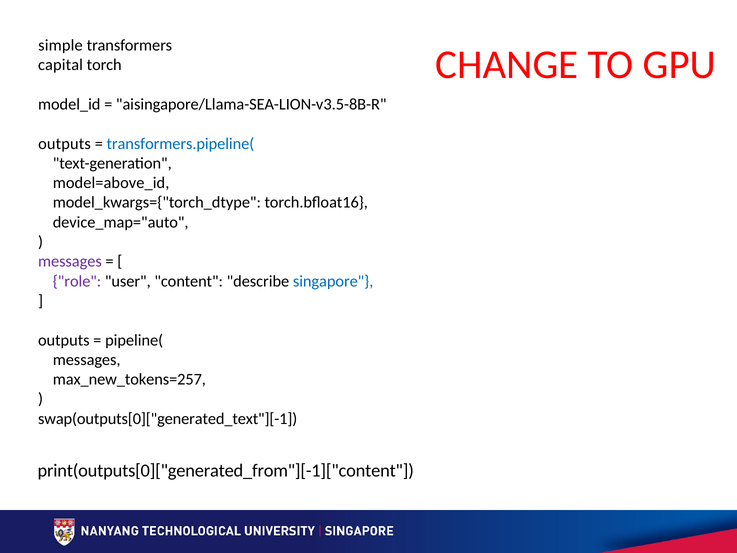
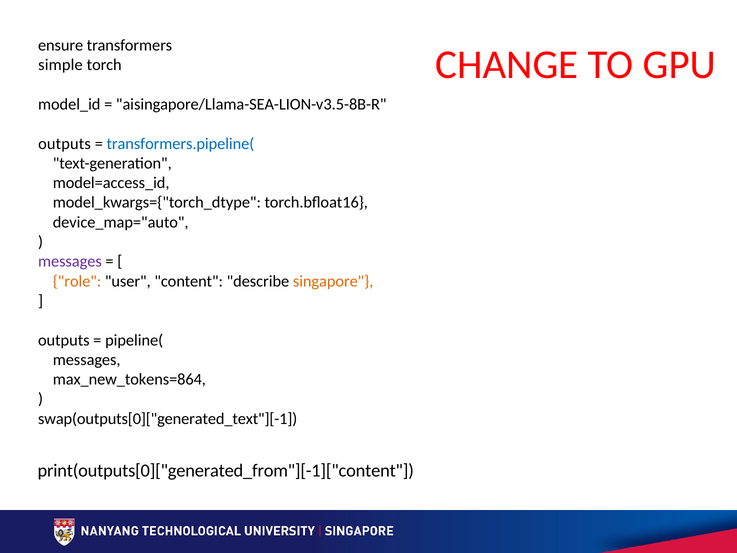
simple: simple -> ensure (61, 45)
capital: capital -> simple (60, 65)
model=above_id: model=above_id -> model=access_id (111, 183)
role colour: purple -> orange (77, 281)
singapore colour: blue -> orange (333, 281)
max_new_tokens=257: max_new_tokens=257 -> max_new_tokens=864 (129, 379)
